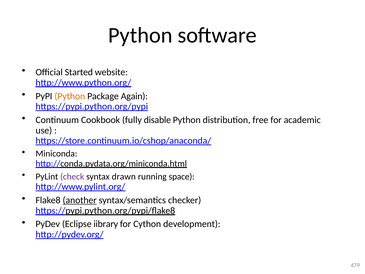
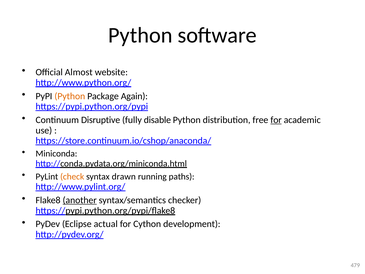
Started: Started -> Almost (79, 72)
Cookbook: Cookbook -> Disruptive (101, 120)
for underline: none -> present (276, 120)
check colour: purple -> orange (72, 176)
space: space -> paths (182, 176)
iibrary: iibrary -> actual (106, 224)
